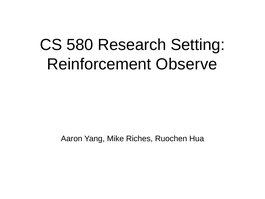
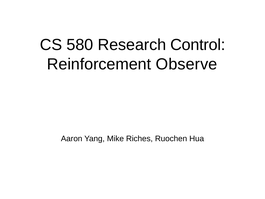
Setting: Setting -> Control (198, 45)
